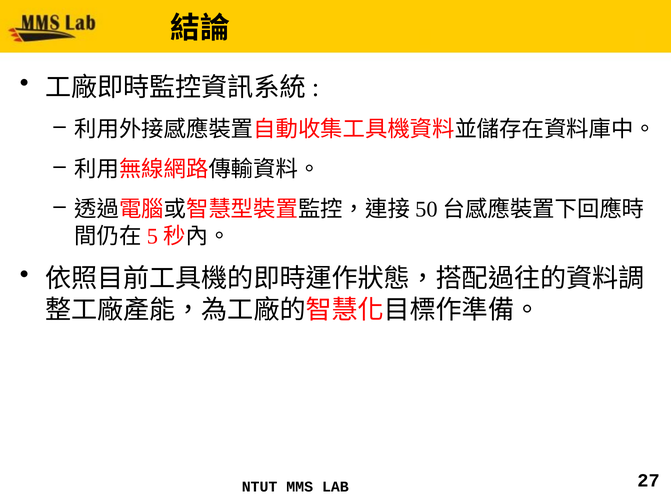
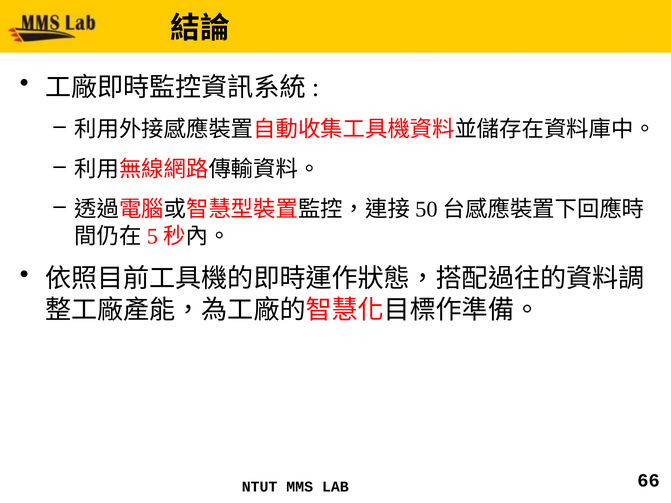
27: 27 -> 66 (649, 481)
